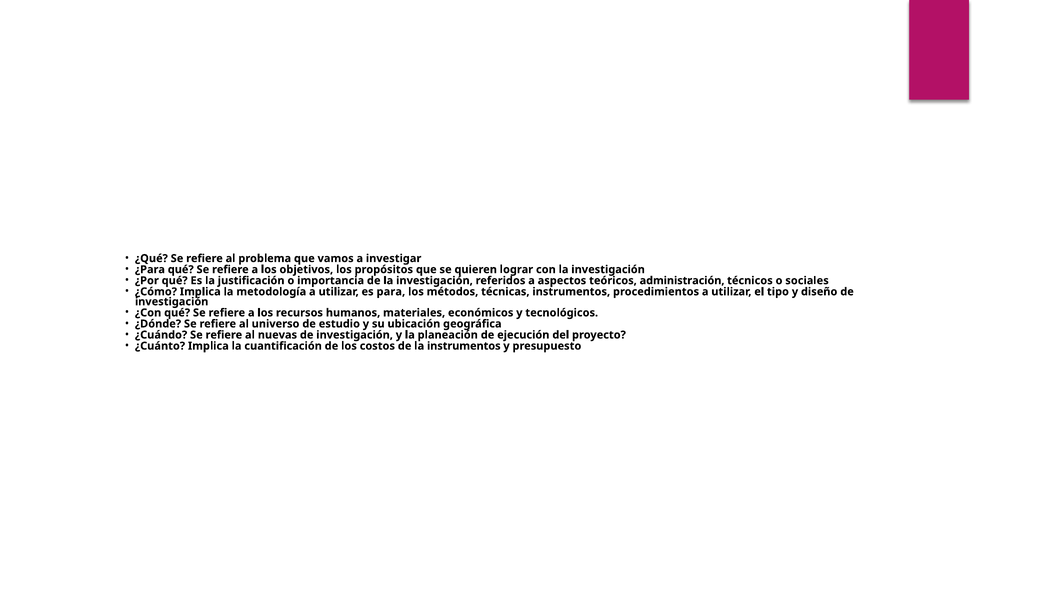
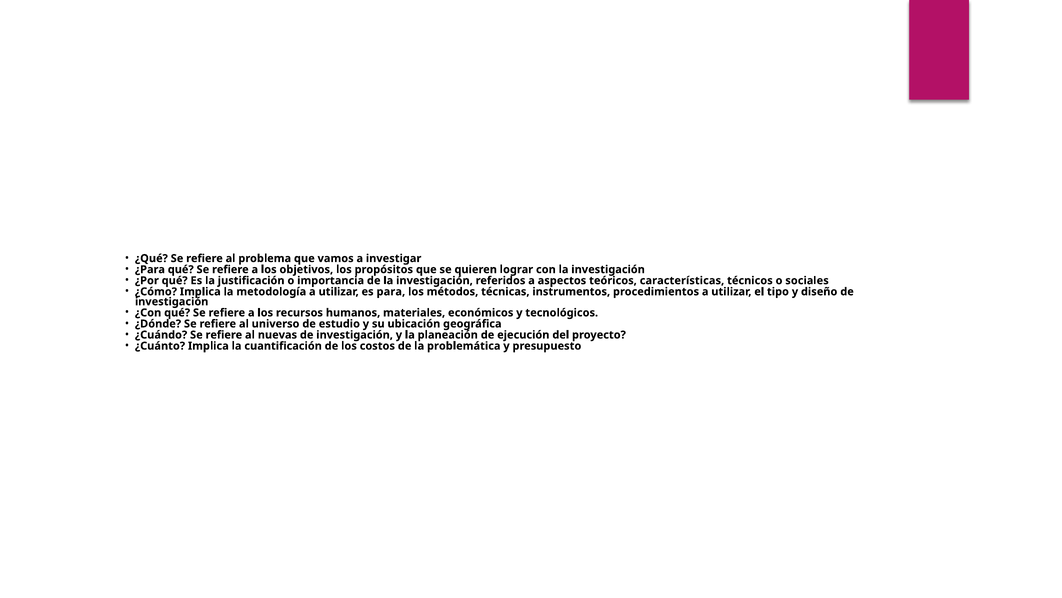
administración: administración -> características (682, 280)
la instrumentos: instrumentos -> problemática (464, 346)
